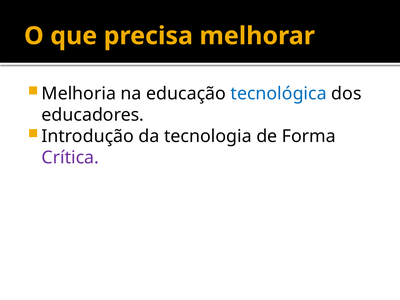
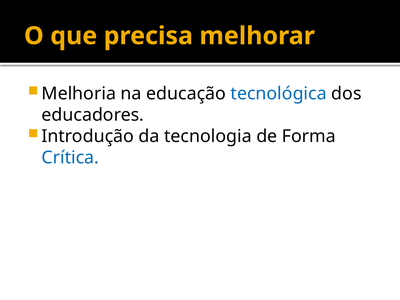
Crítica colour: purple -> blue (70, 158)
